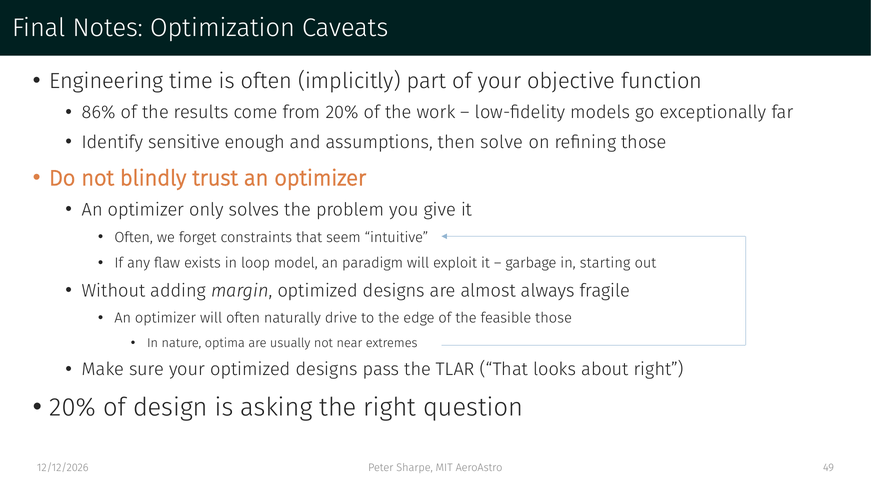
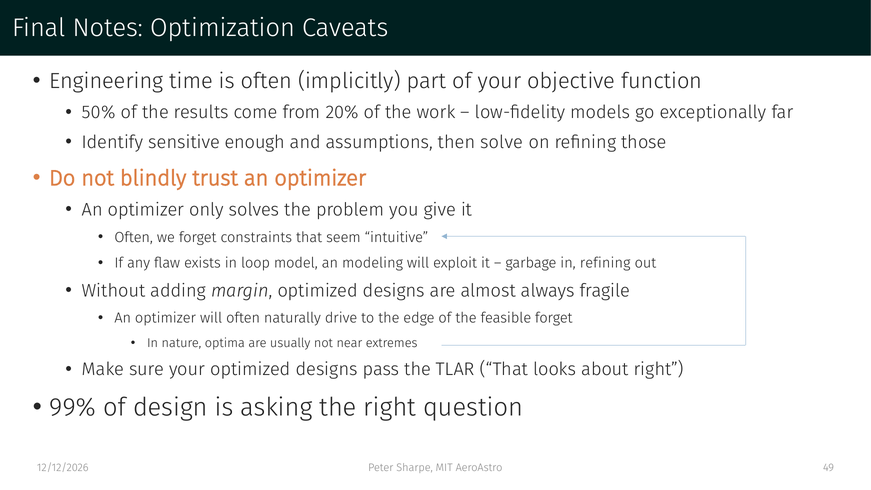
86%: 86% -> 50% (99, 112)
paradigm: paradigm -> modeling (373, 263)
in starting: starting -> refining (605, 263)
feasible those: those -> forget (554, 318)
20%: 20% -> 99% (73, 407)
